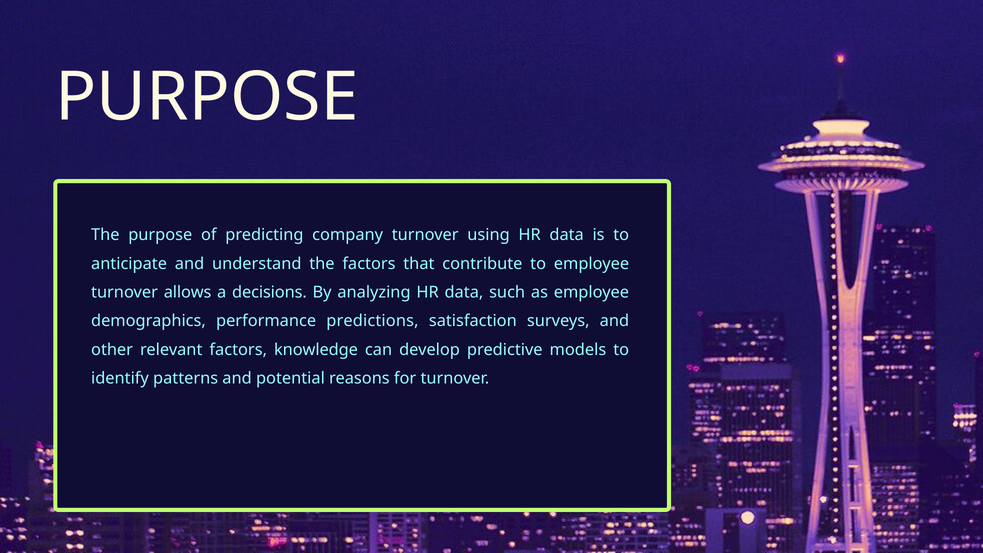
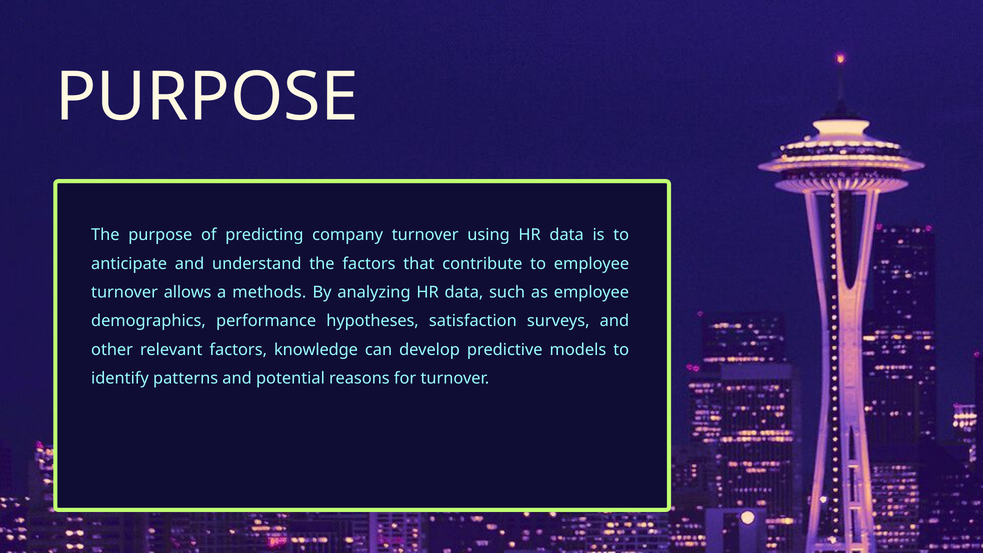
decisions: decisions -> methods (269, 292)
predictions: predictions -> hypotheses (373, 321)
